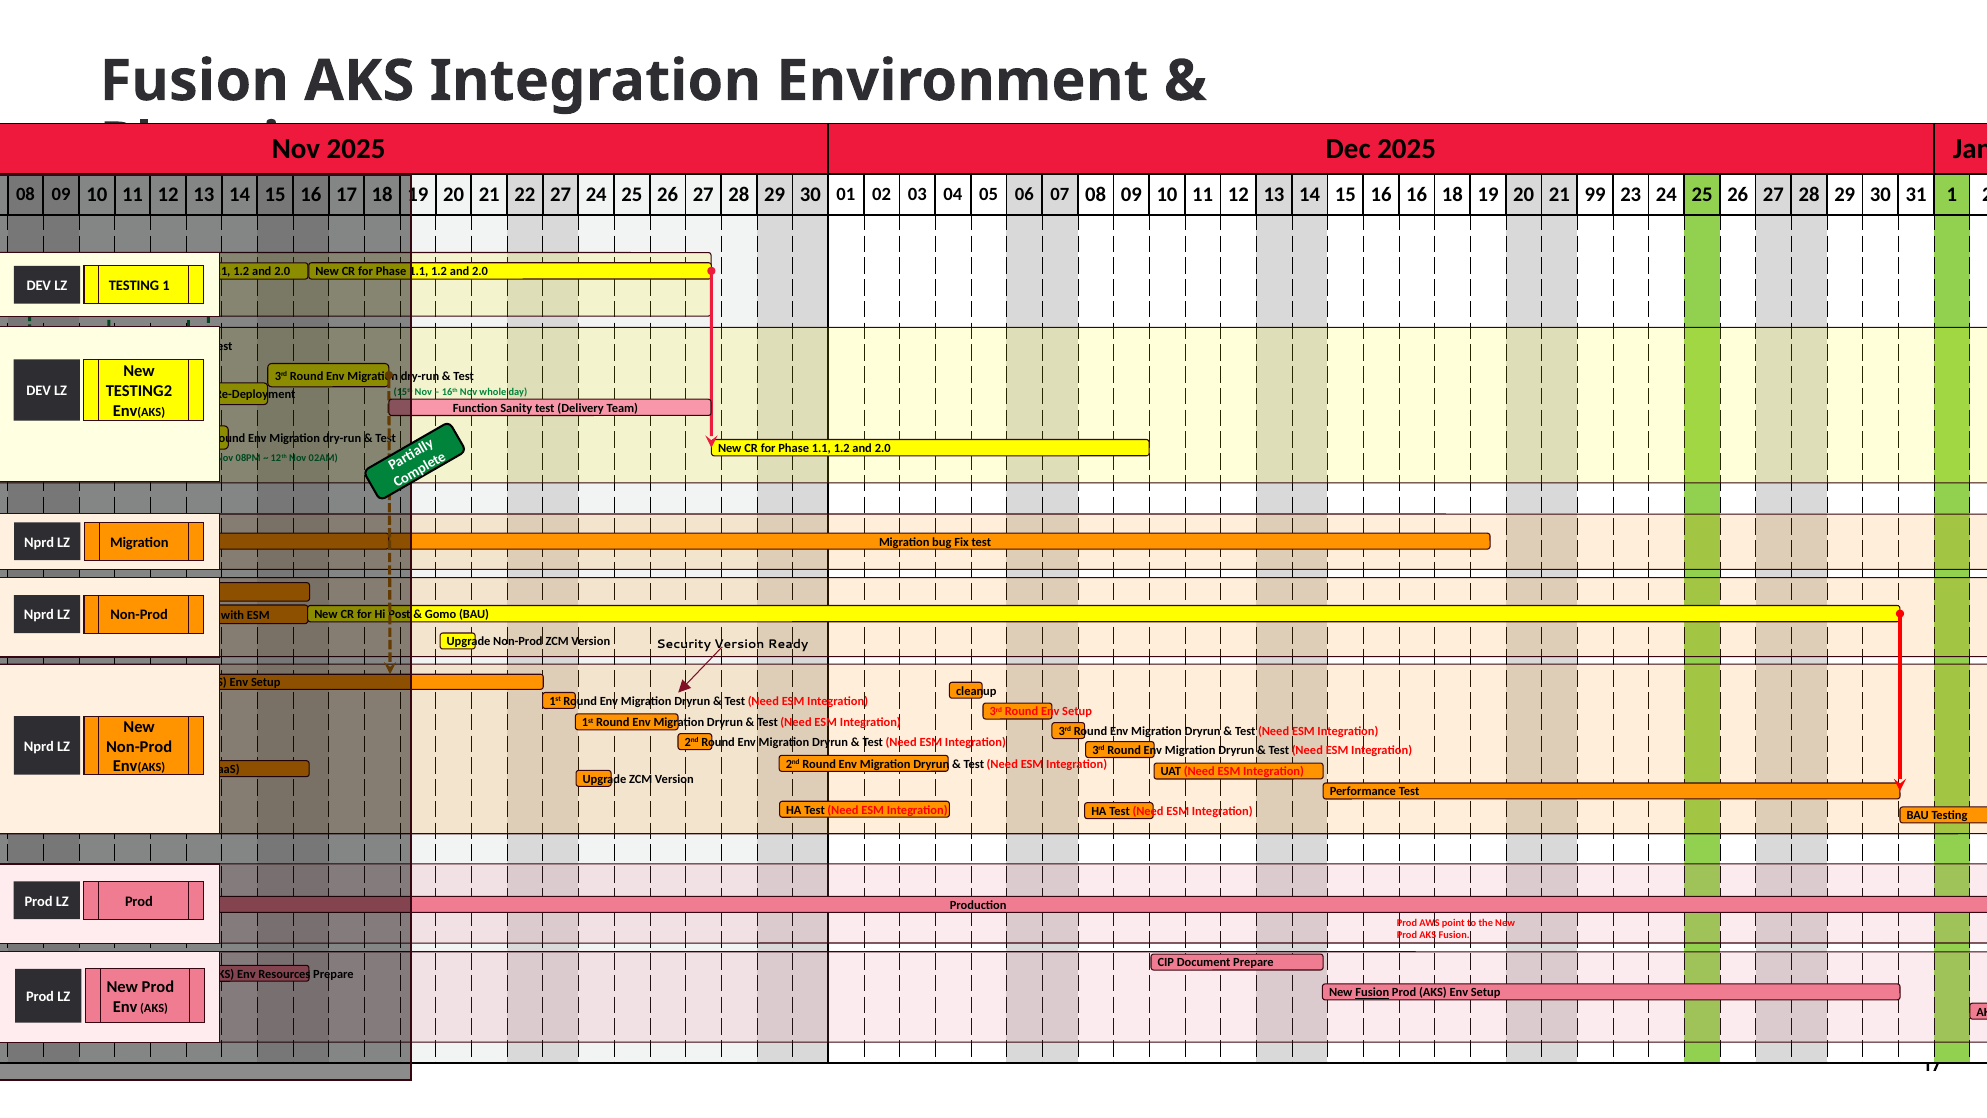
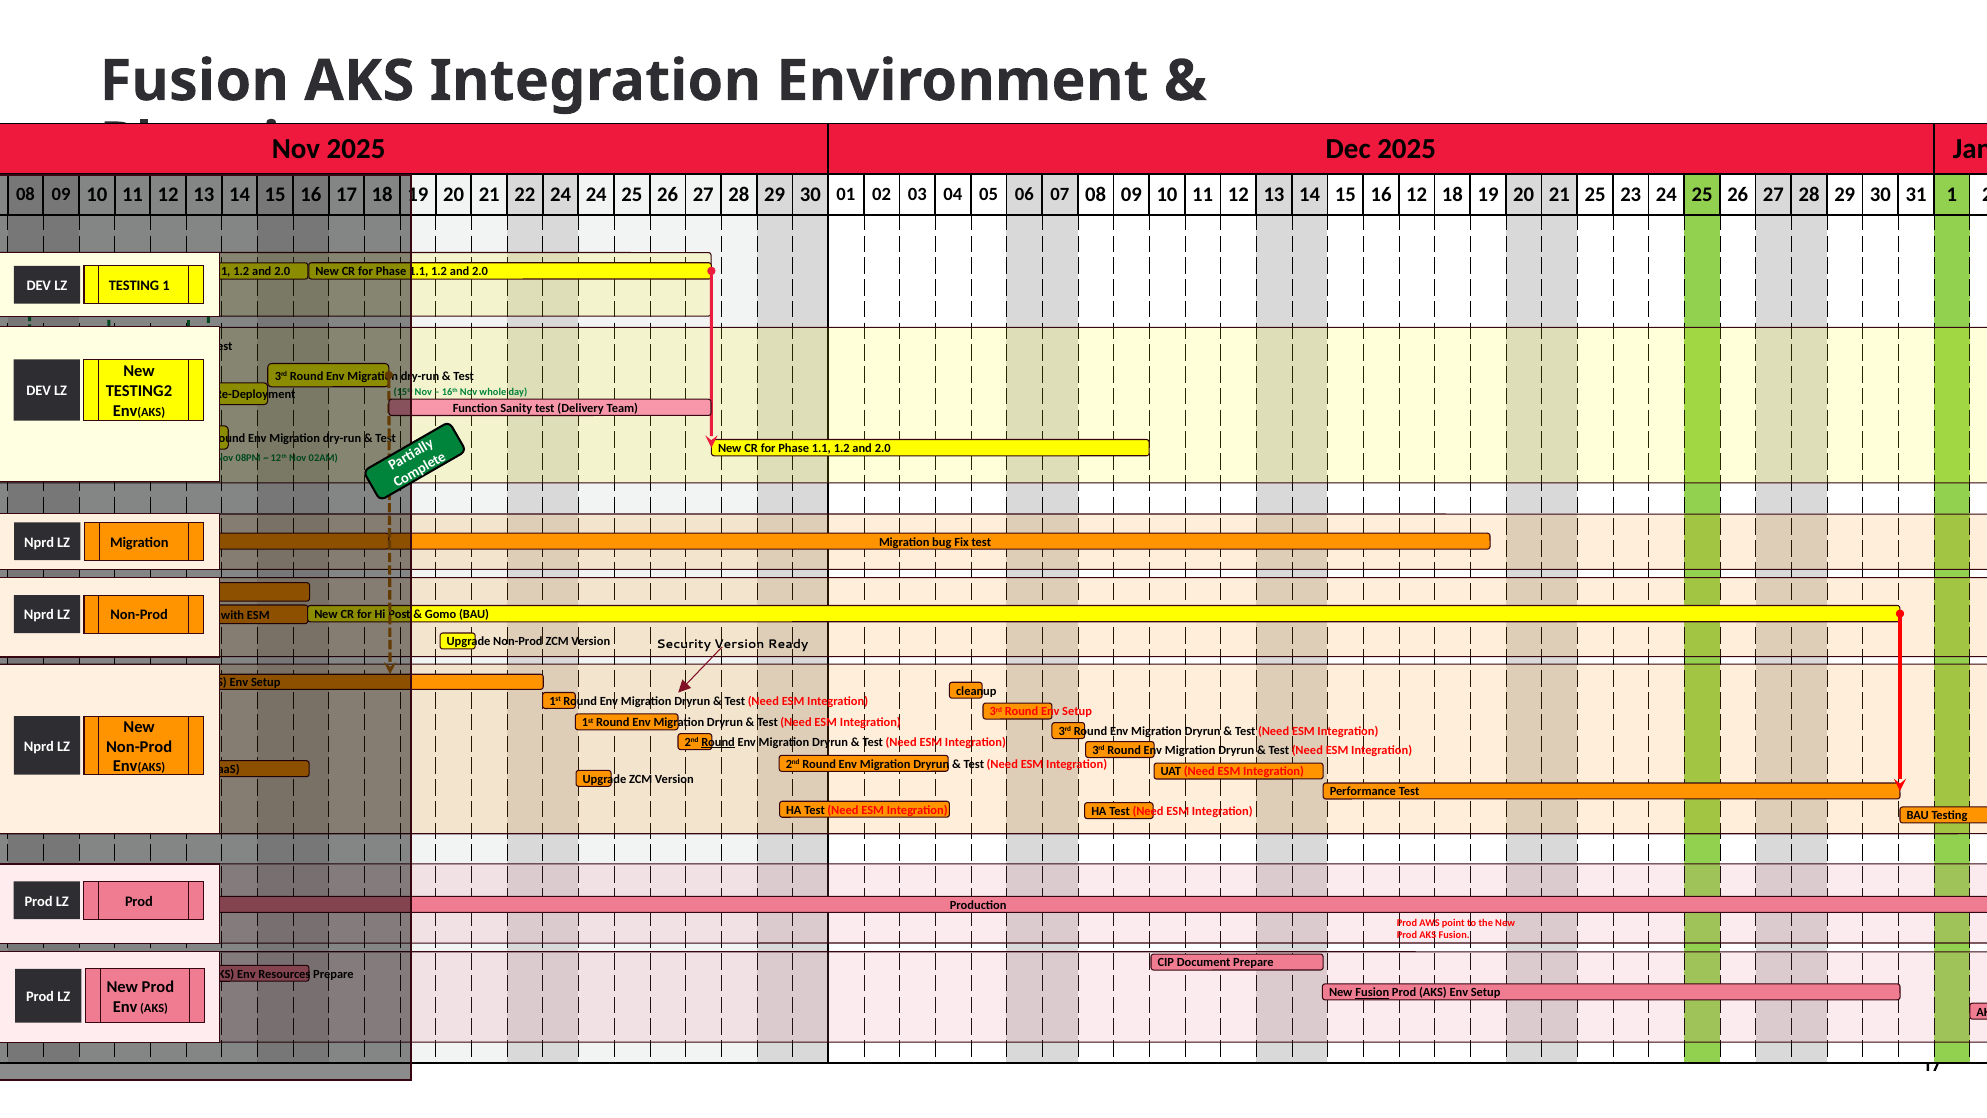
22 27: 27 -> 24 (561, 194)
16 16: 16 -> 12 (1417, 194)
21 99: 99 -> 25 (1595, 194)
Round underline: none -> present (718, 742)
